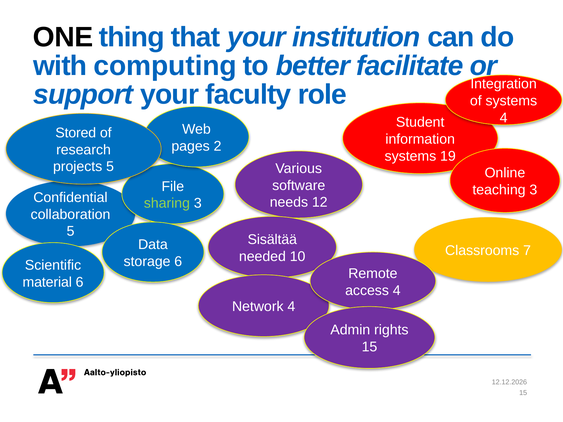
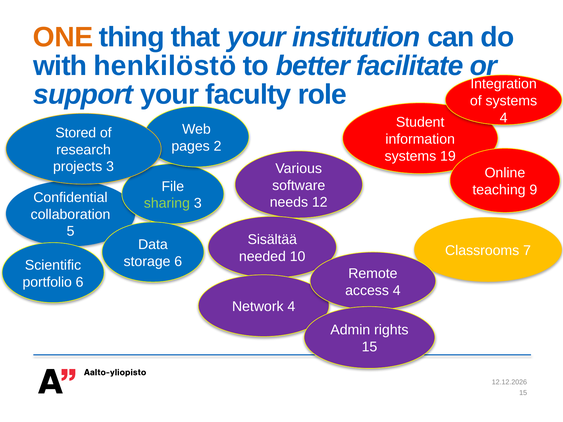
ONE colour: black -> orange (63, 37)
computing: computing -> henkilöstö (165, 66)
projects 5: 5 -> 3 (110, 167)
teaching 3: 3 -> 9 (533, 190)
material: material -> portfolio (47, 282)
